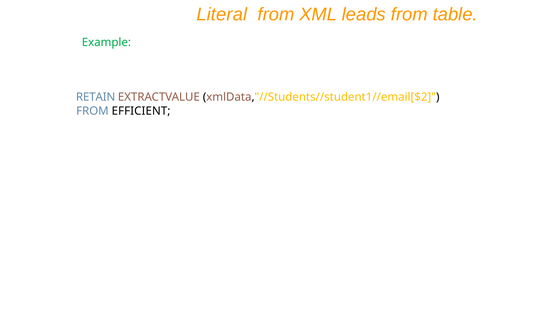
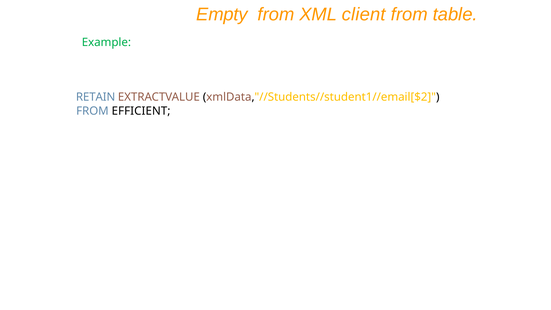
Literal: Literal -> Empty (222, 14)
leads: leads -> client (364, 14)
